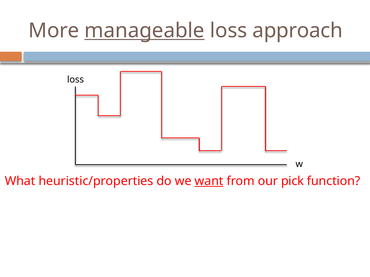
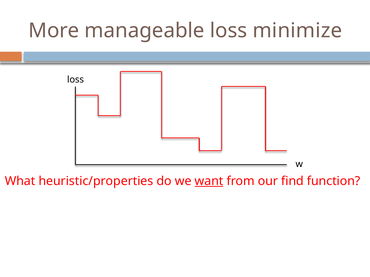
manageable underline: present -> none (144, 31)
approach: approach -> minimize (297, 31)
pick: pick -> find (292, 181)
